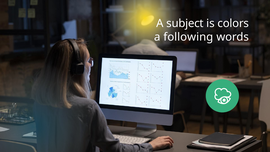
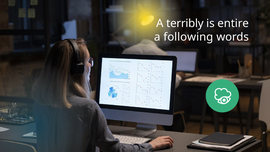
subject: subject -> terribly (185, 23)
colors: colors -> entire (233, 23)
